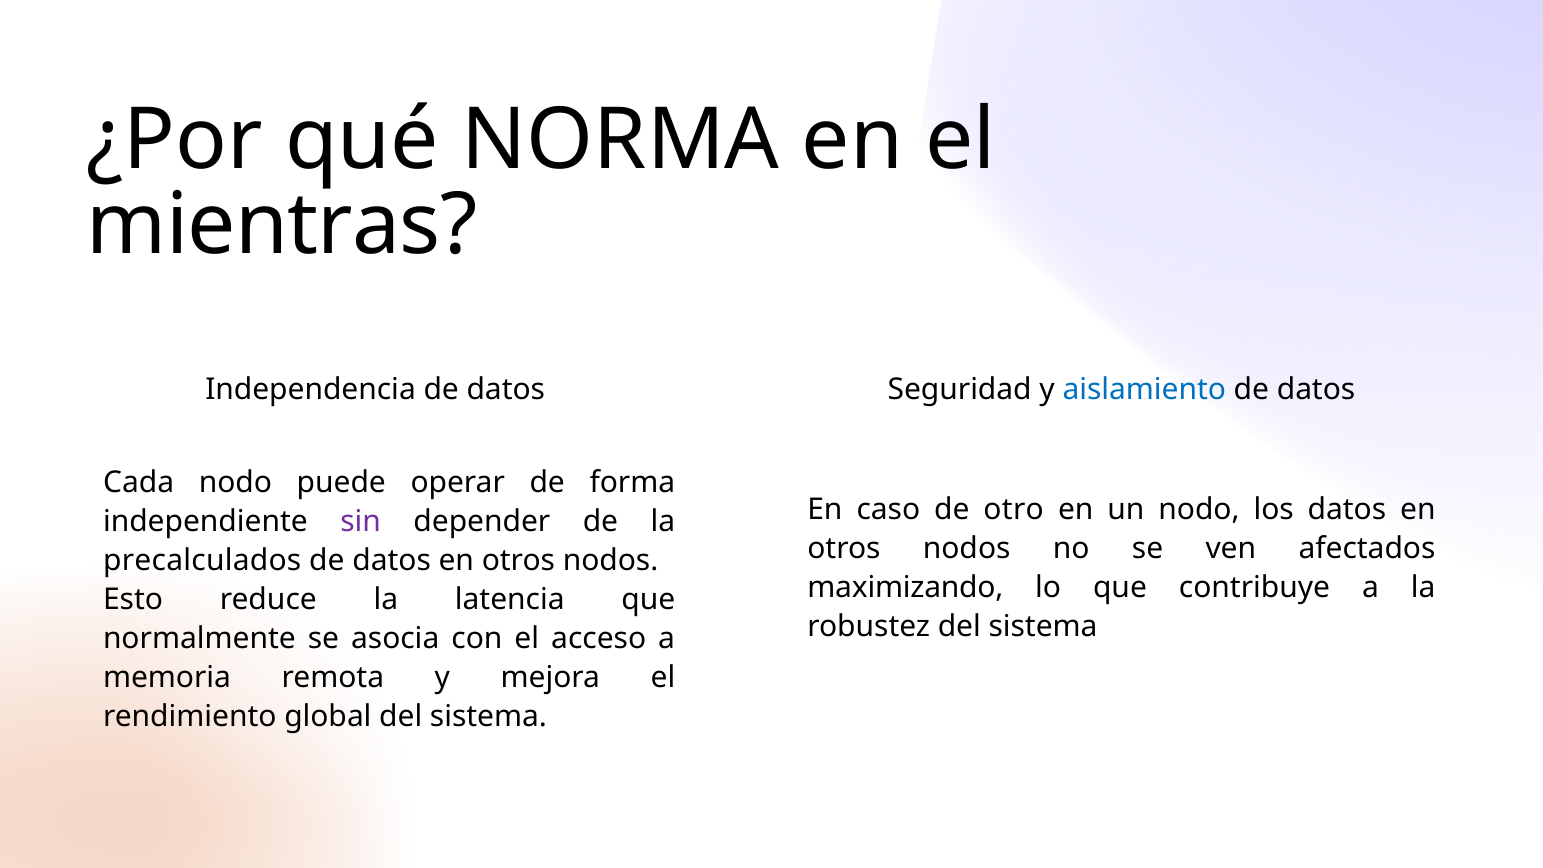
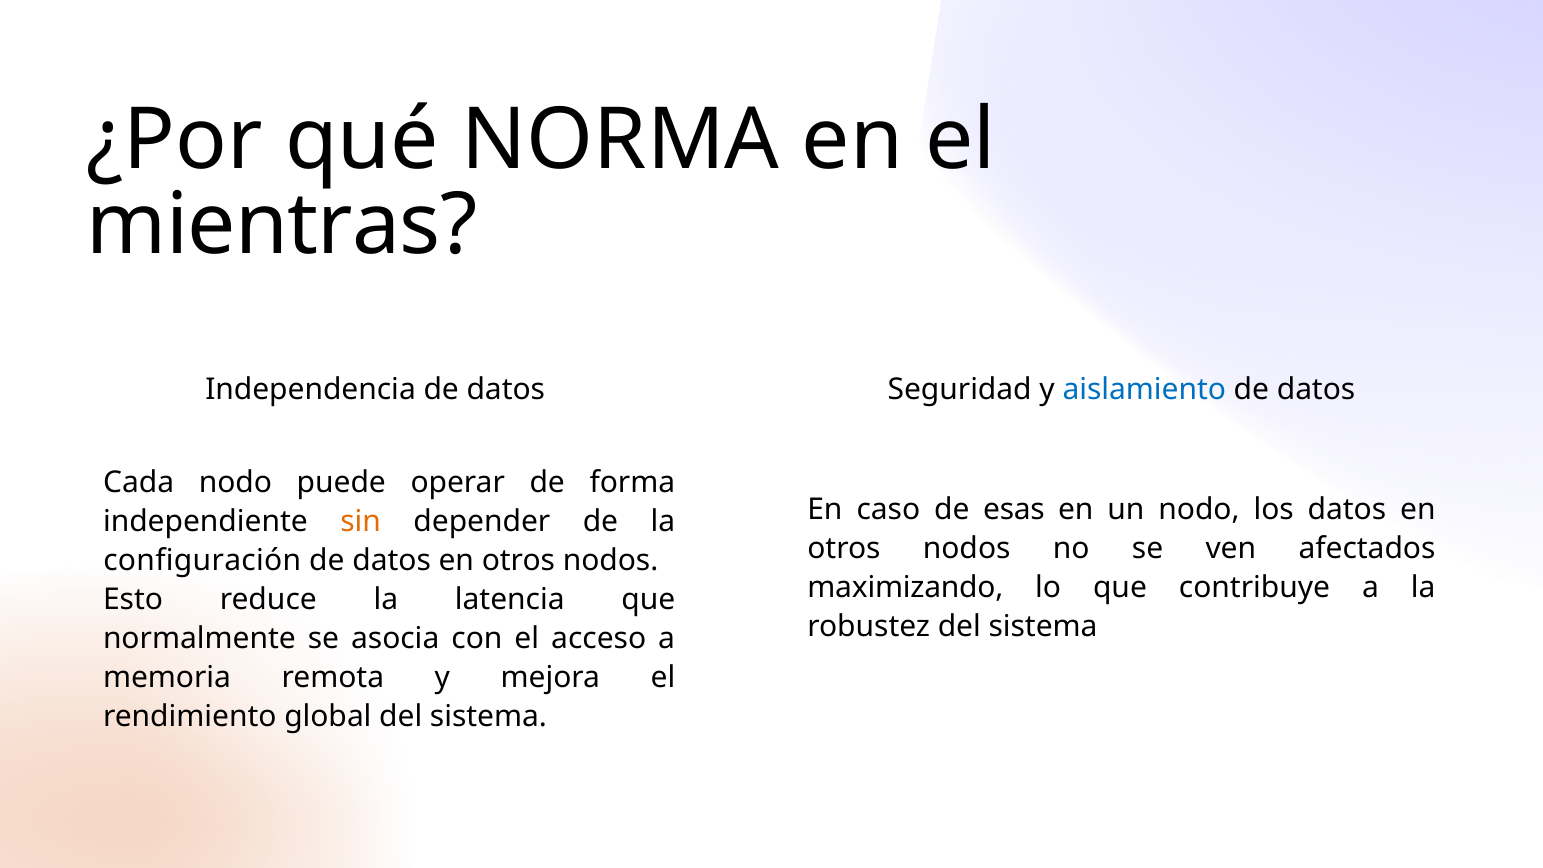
otro: otro -> esas (1014, 510)
sin colour: purple -> orange (361, 521)
precalculados: precalculados -> configuración (202, 560)
